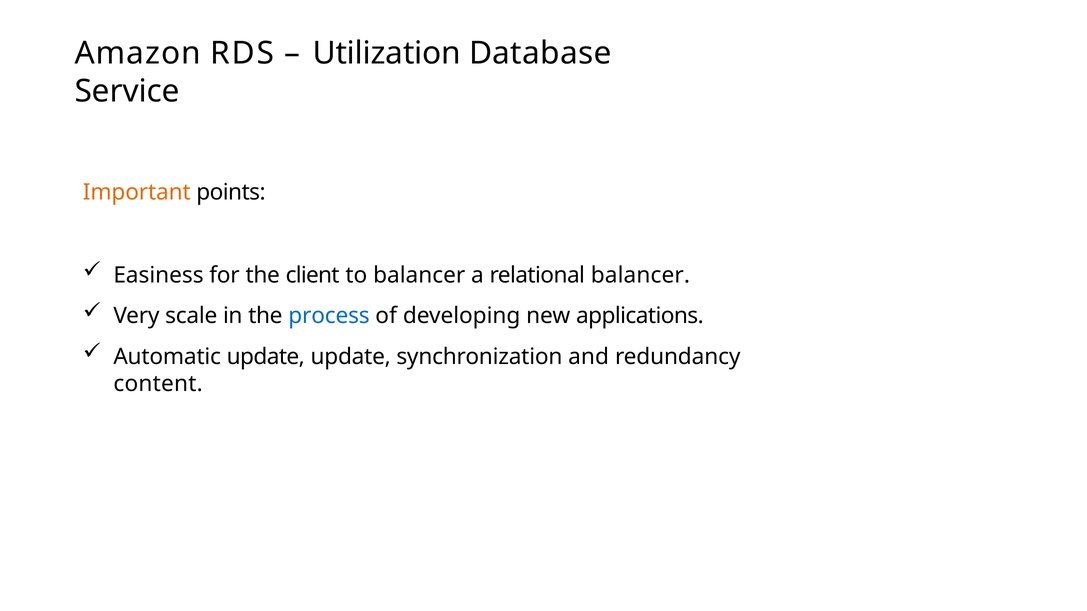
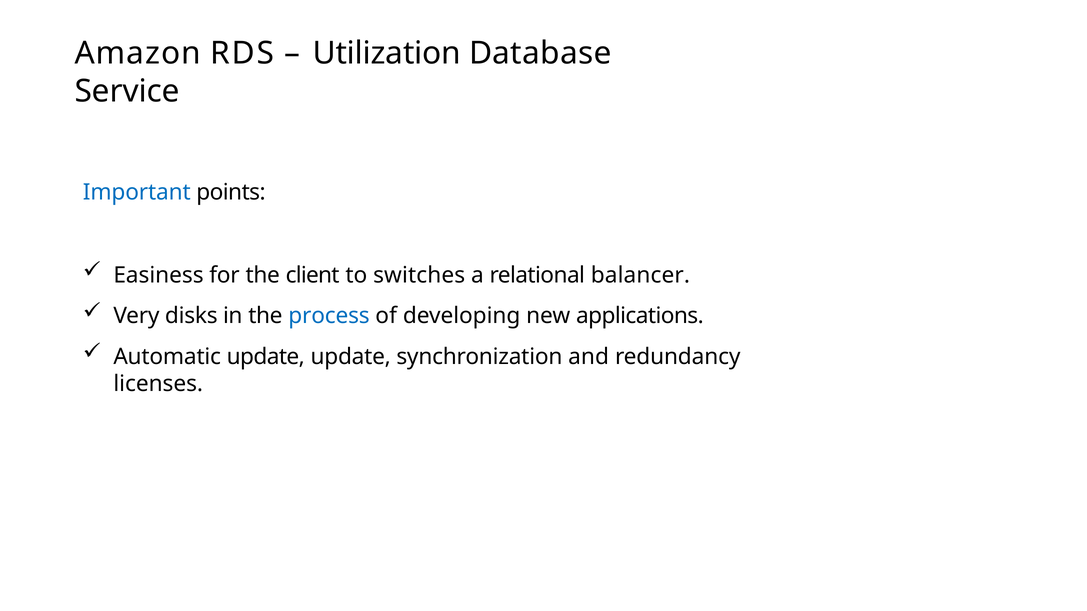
Important colour: orange -> blue (137, 193)
to balancer: balancer -> switches (419, 275)
scale: scale -> disks (191, 316)
content: content -> licenses (158, 384)
